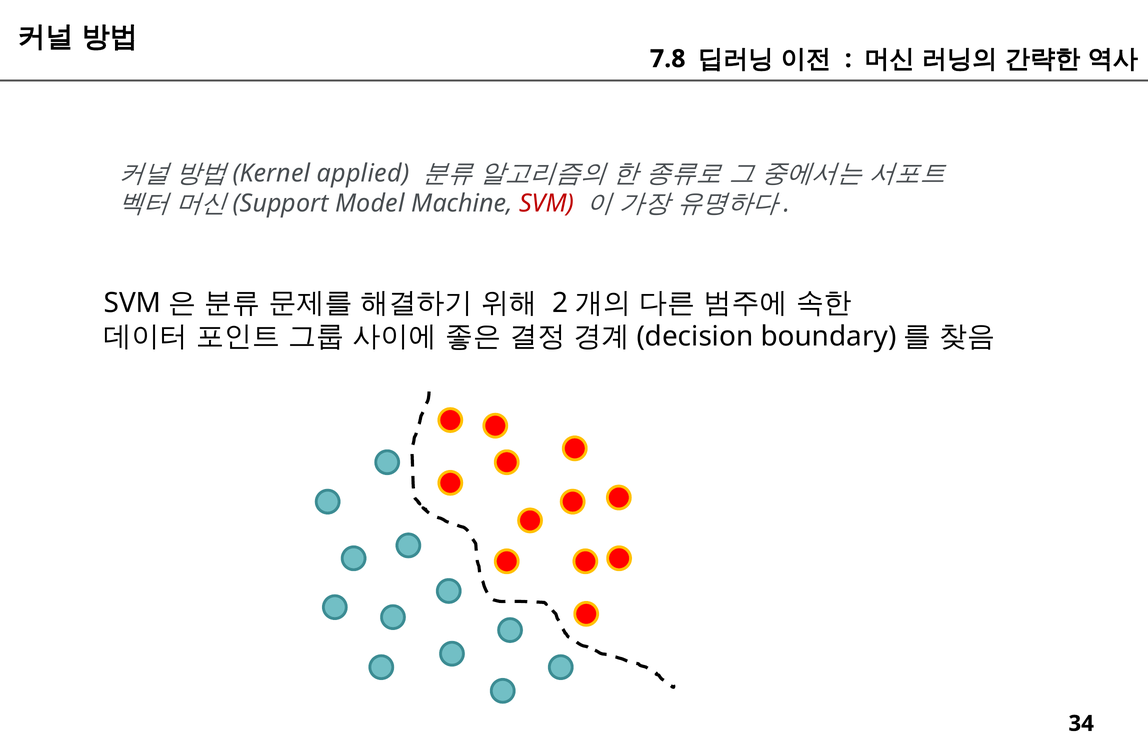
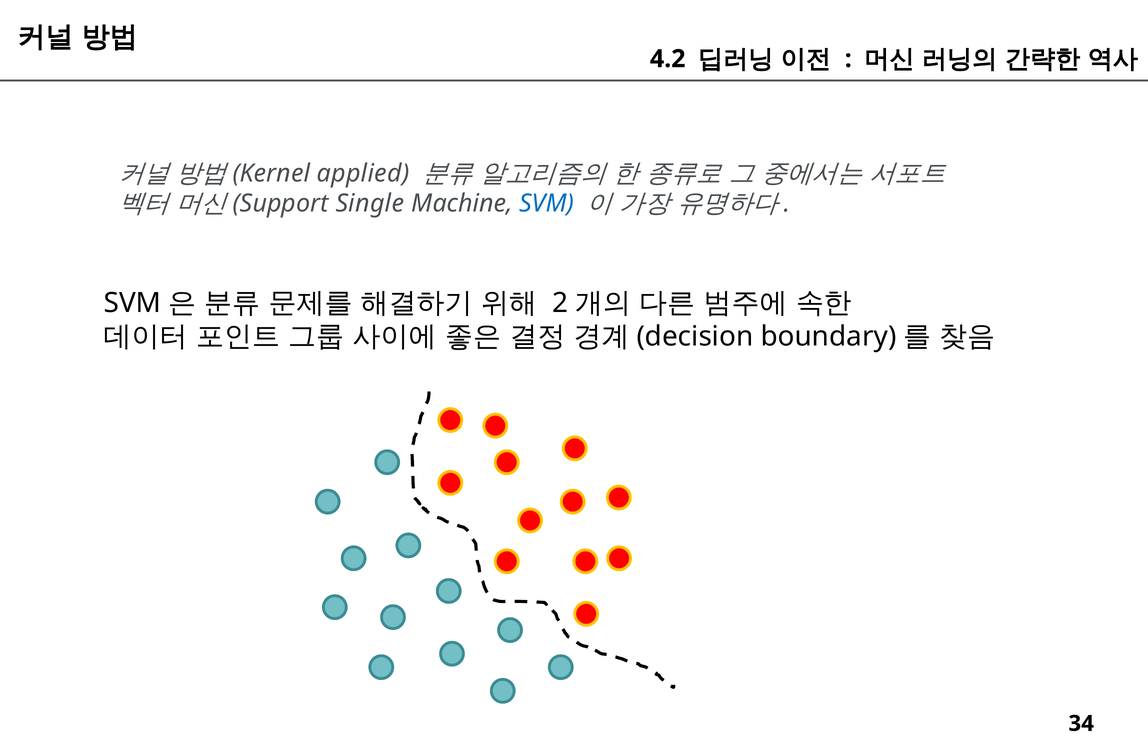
7.8: 7.8 -> 4.2 (668, 59)
Model: Model -> Single (370, 203)
SVM colour: red -> blue (547, 203)
